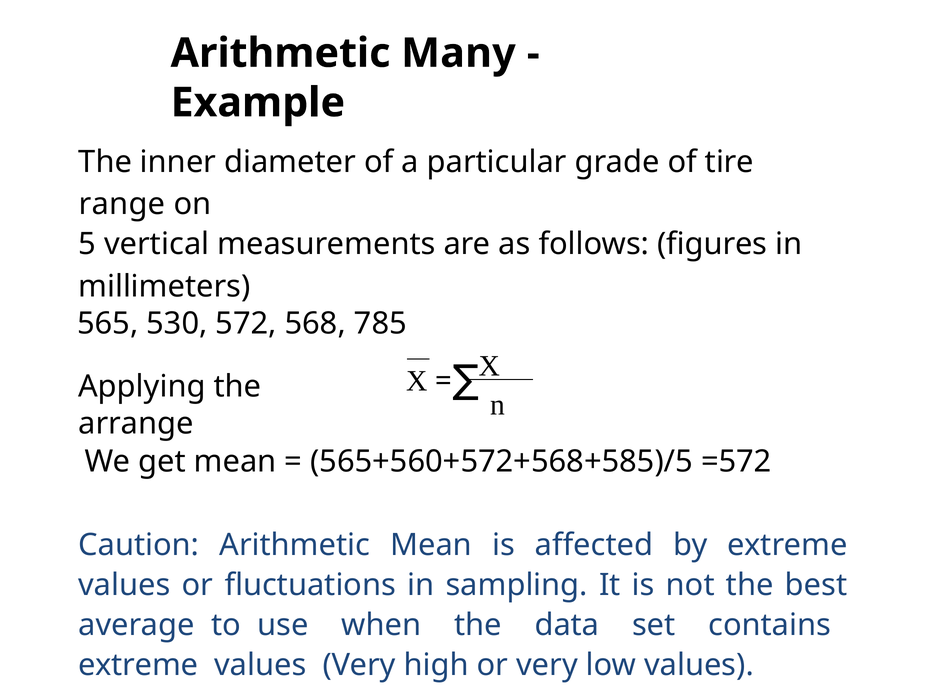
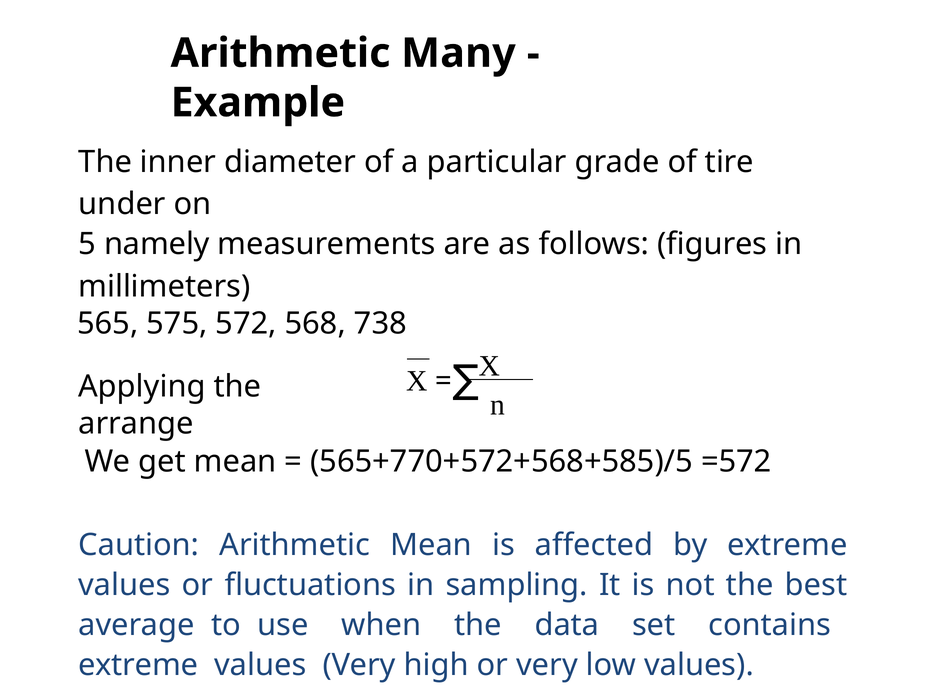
range: range -> under (122, 204)
vertical: vertical -> namely (157, 244)
530: 530 -> 575 (177, 323)
785: 785 -> 738 (380, 323)
565+560+572+568+585)/5: 565+560+572+568+585)/5 -> 565+770+572+568+585)/5 (502, 461)
